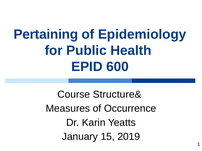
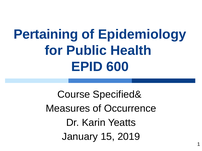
Structure&: Structure& -> Specified& (117, 95)
